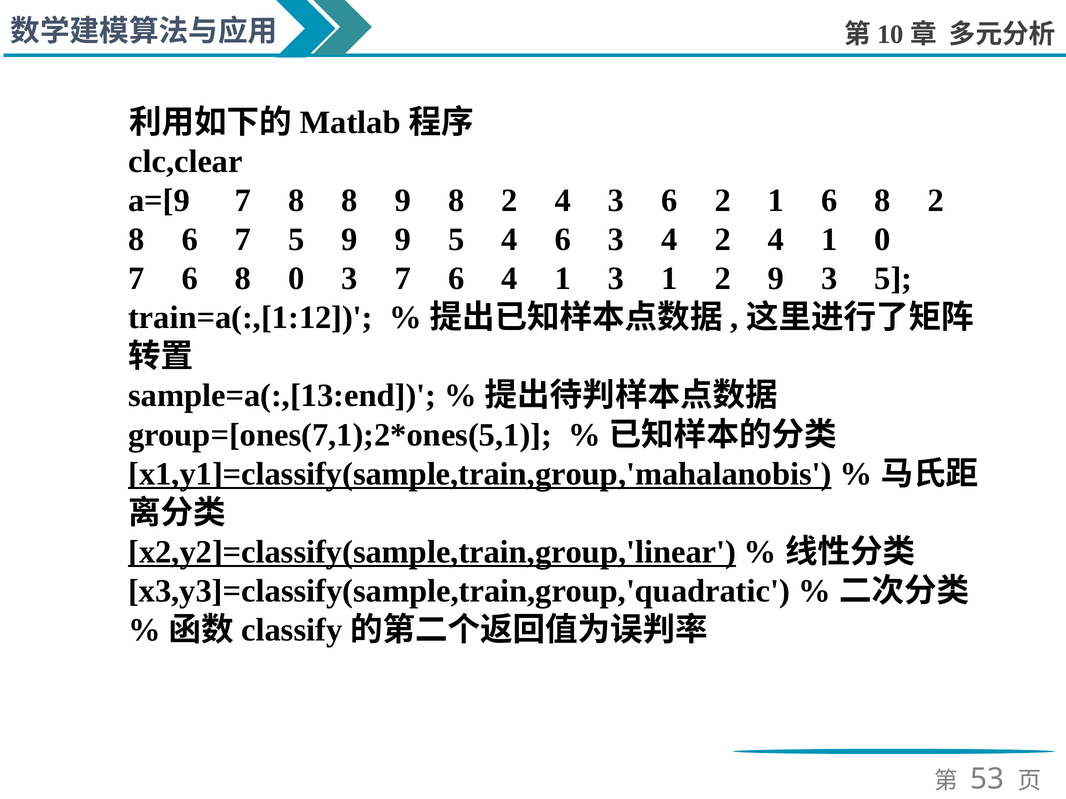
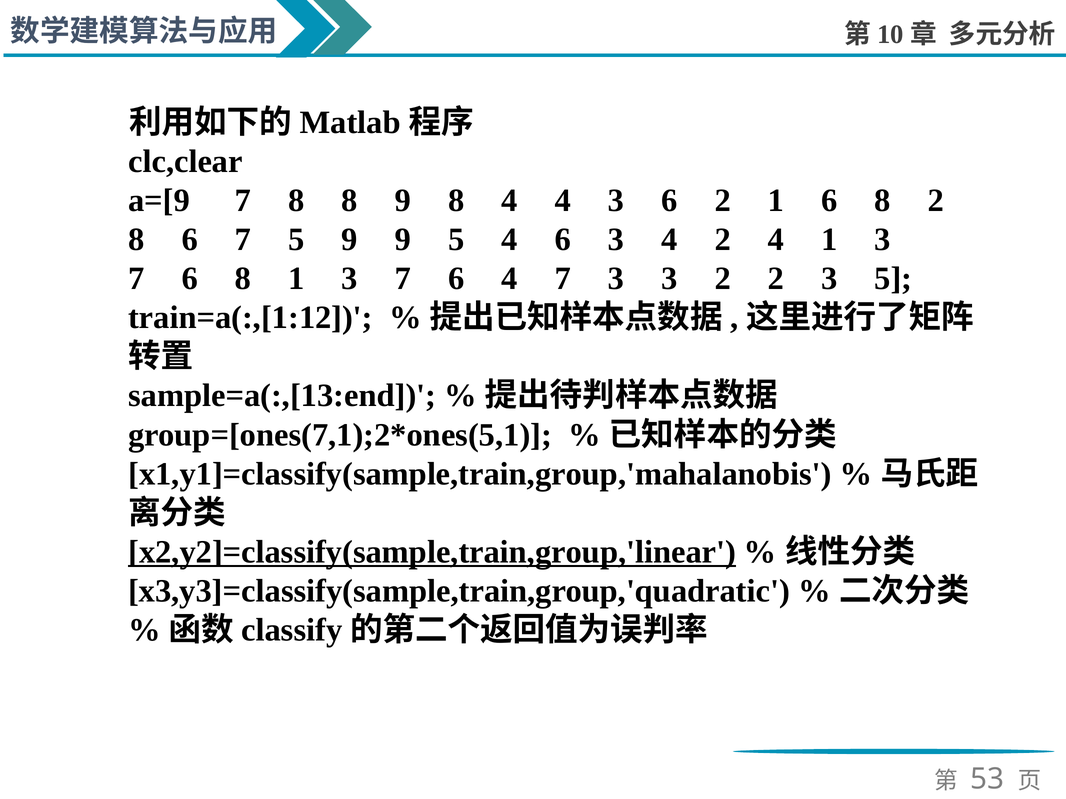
9 8 2: 2 -> 4 (509, 201)
4 1 0: 0 -> 3 (883, 240)
8 0: 0 -> 1 (296, 279)
6 4 1: 1 -> 7 (563, 279)
3 1: 1 -> 3 (669, 279)
2 9: 9 -> 2 (776, 279)
x1,y1]=classify(sample,train,group,'mahalanobis underline: present -> none (480, 474)
